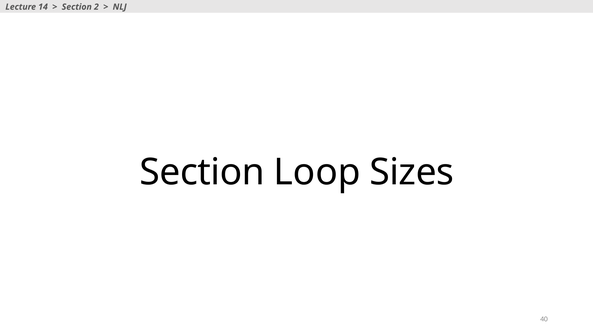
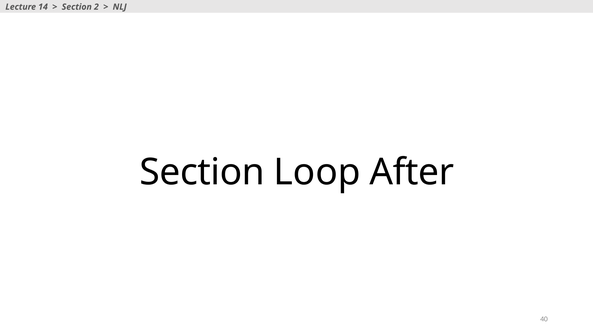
Sizes: Sizes -> After (412, 172)
